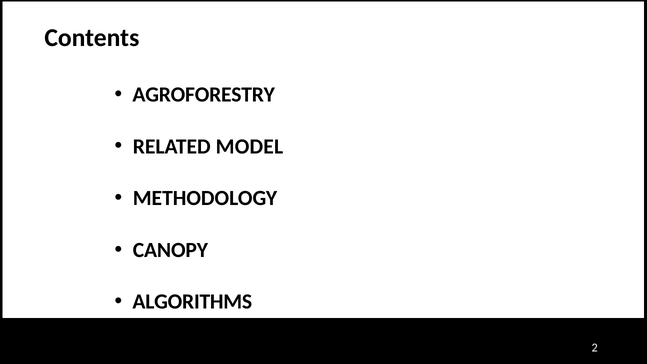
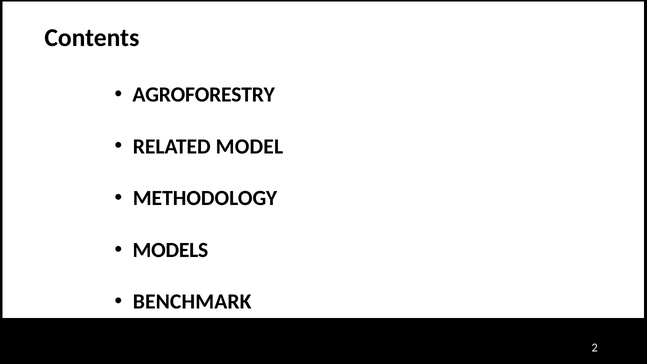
CANOPY: CANOPY -> MODELS (170, 250)
ALGORITHMS: ALGORITHMS -> BENCHMARK (192, 302)
